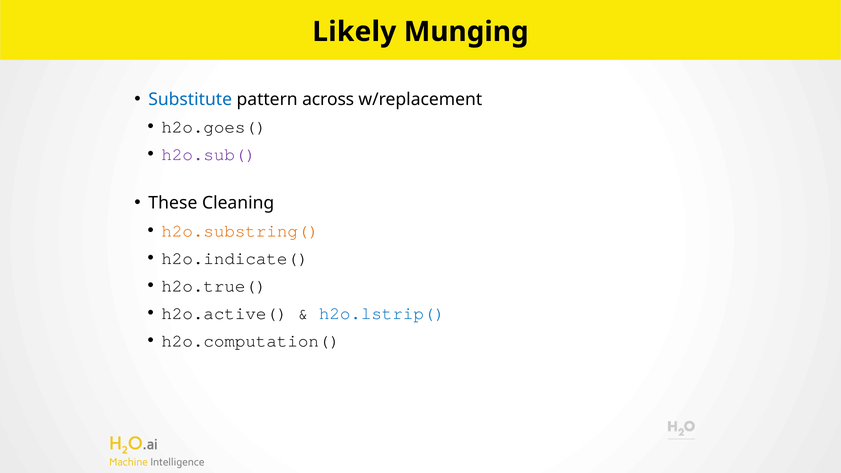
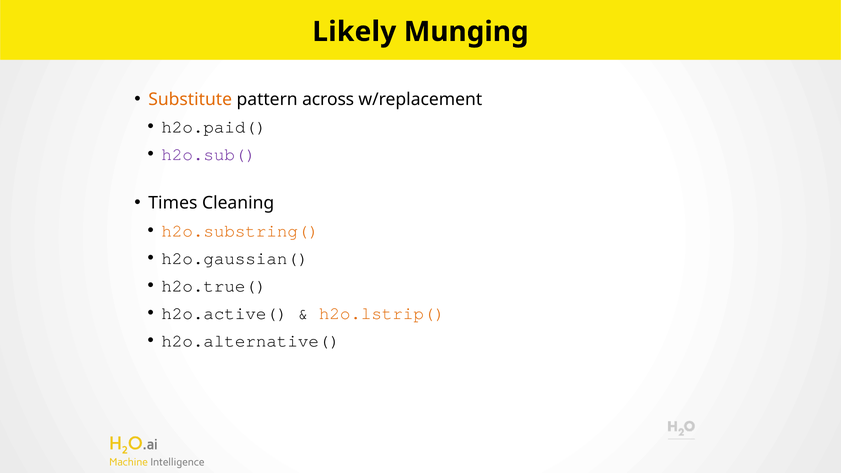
Substitute colour: blue -> orange (190, 99)
h2o.goes(: h2o.goes( -> h2o.paid( (214, 127)
These: These -> Times (173, 203)
h2o.indicate(: h2o.indicate( -> h2o.gaussian( (235, 258)
h2o.lstrip( colour: blue -> orange (382, 314)
h2o.computation(: h2o.computation( -> h2o.alternative( (251, 341)
